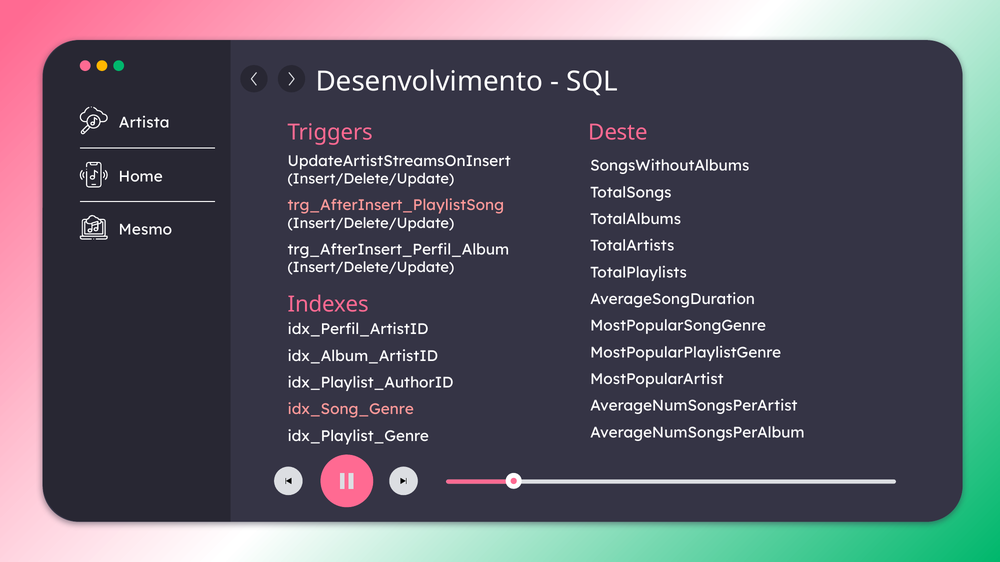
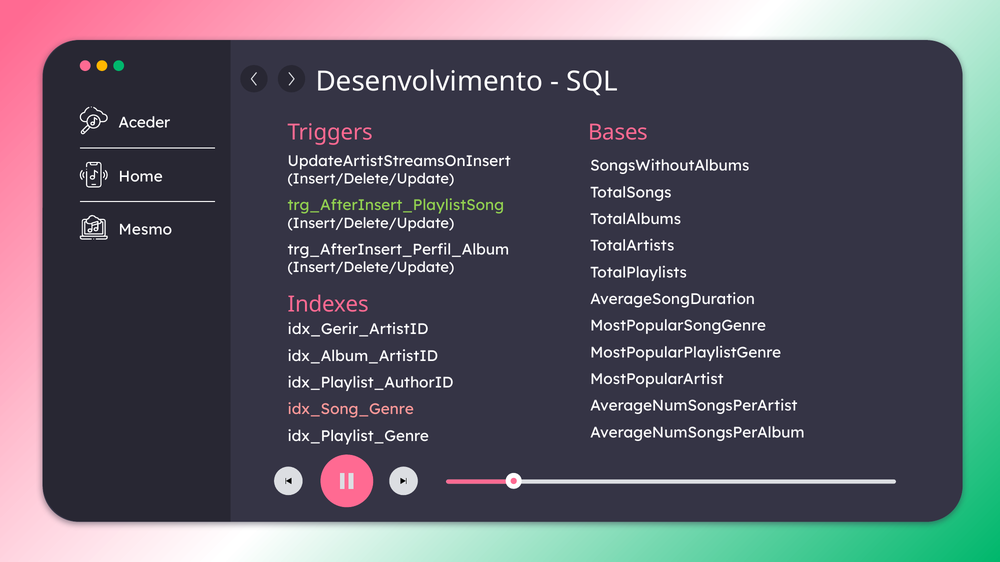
Artista: Artista -> Aceder (144, 123)
Deste: Deste -> Bases (618, 133)
trg_AfterInsert_PlaylistSong colour: pink -> light green (396, 206)
idx_Perfil_ArtistID: idx_Perfil_ArtistID -> idx_Gerir_ArtistID (358, 330)
